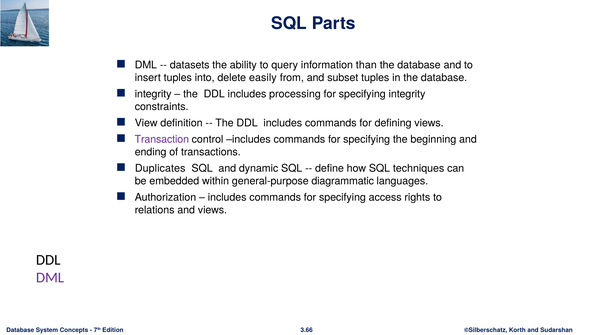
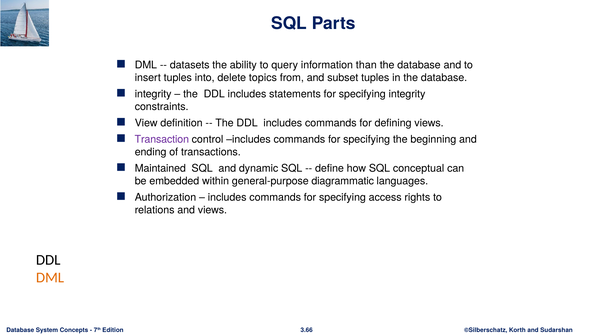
easily: easily -> topics (263, 78)
processing: processing -> statements (295, 94)
Duplicates: Duplicates -> Maintained (160, 169)
techniques: techniques -> conceptual (419, 169)
DML colour: purple -> orange (50, 278)
